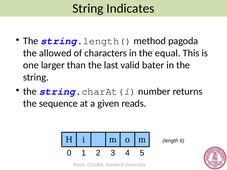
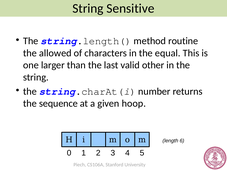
Indicates: Indicates -> Sensitive (130, 8)
pagoda: pagoda -> routine (183, 41)
bater: bater -> other (153, 65)
reads: reads -> hoop (134, 104)
